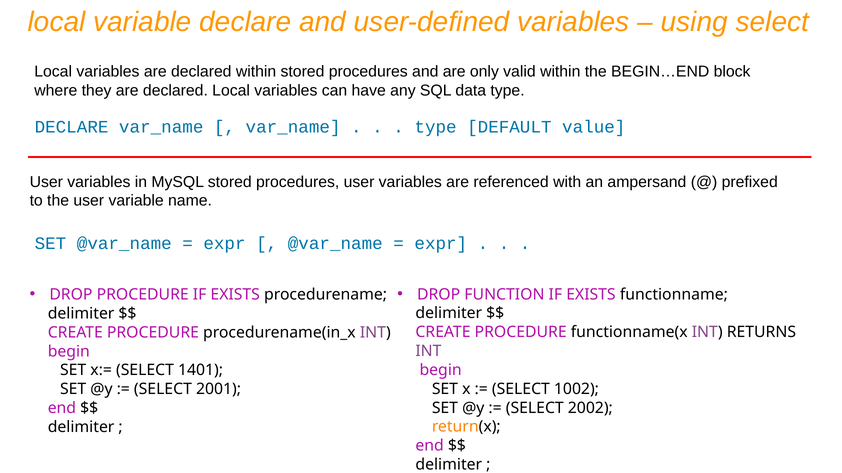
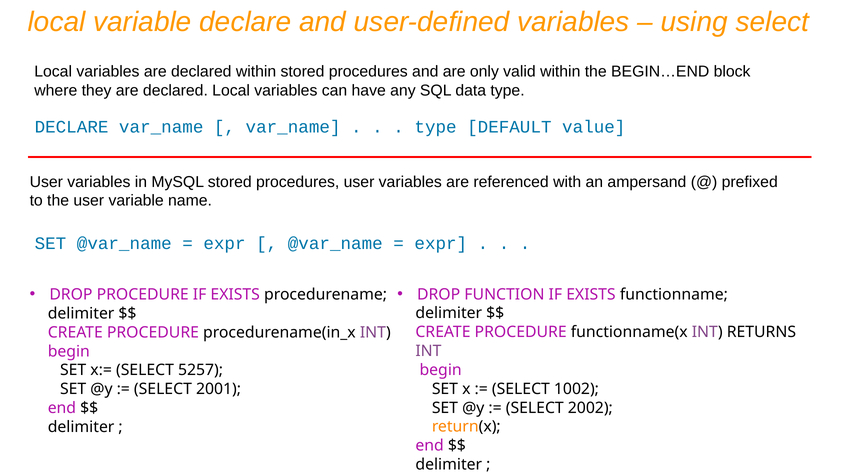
1401: 1401 -> 5257 (201, 371)
